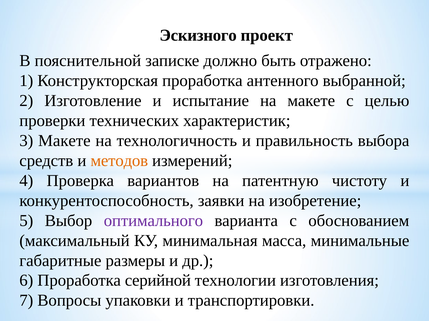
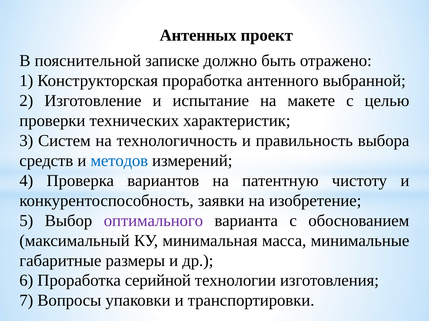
Эскизного: Эскизного -> Антенных (198, 36)
3 Макете: Макете -> Систем (64, 141)
методов colour: orange -> blue (119, 161)
